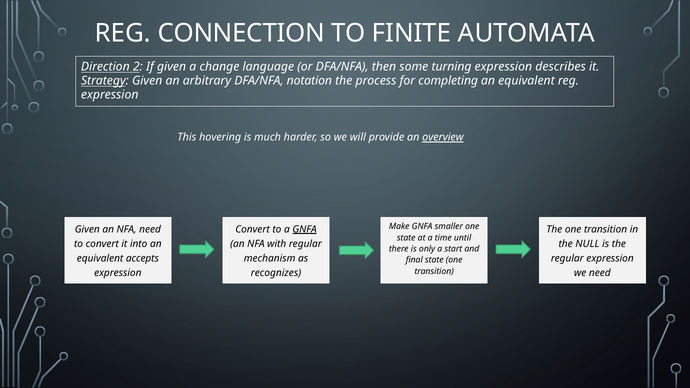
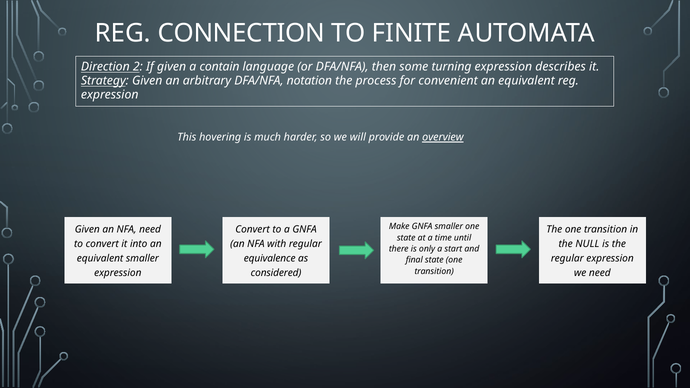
change: change -> contain (220, 67)
completing: completing -> convenient (448, 81)
GNFA underline: present -> none (305, 229)
equivalent accepts: accepts -> smaller (142, 258)
mechanism: mechanism -> equivalence (270, 258)
recognizes: recognizes -> considered (276, 273)
